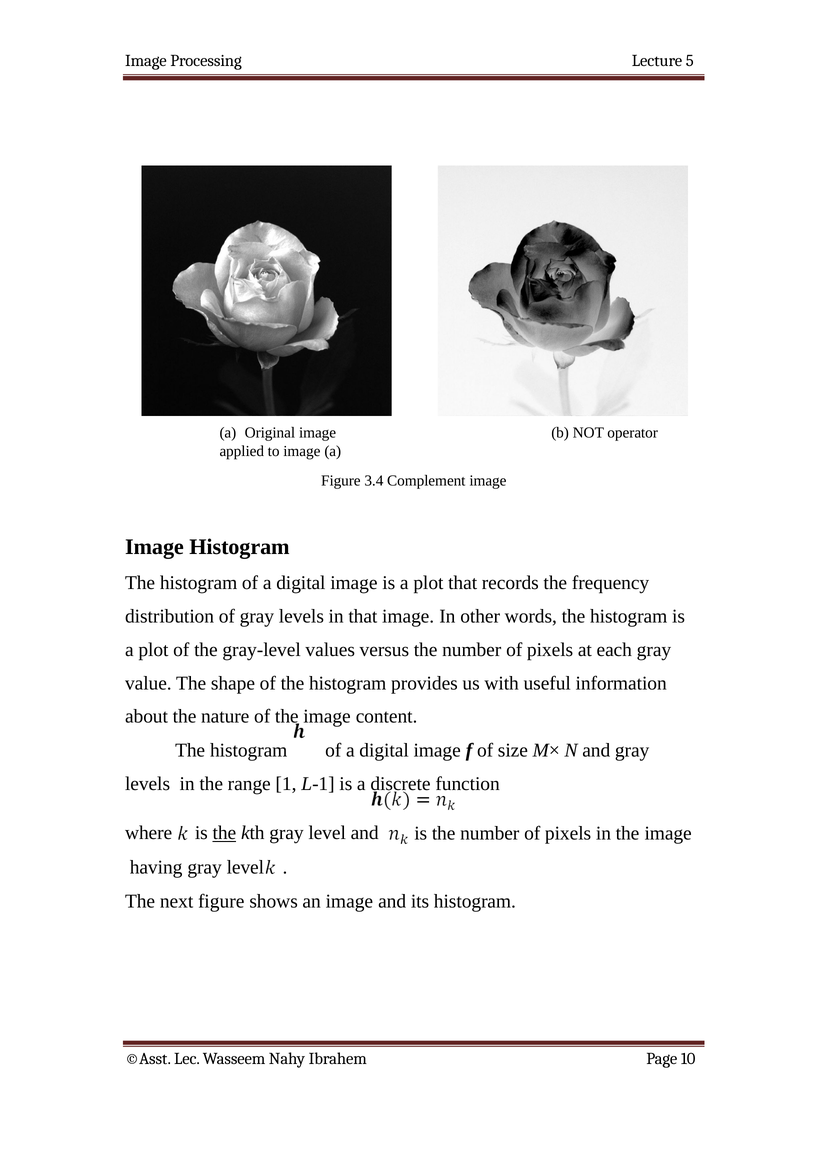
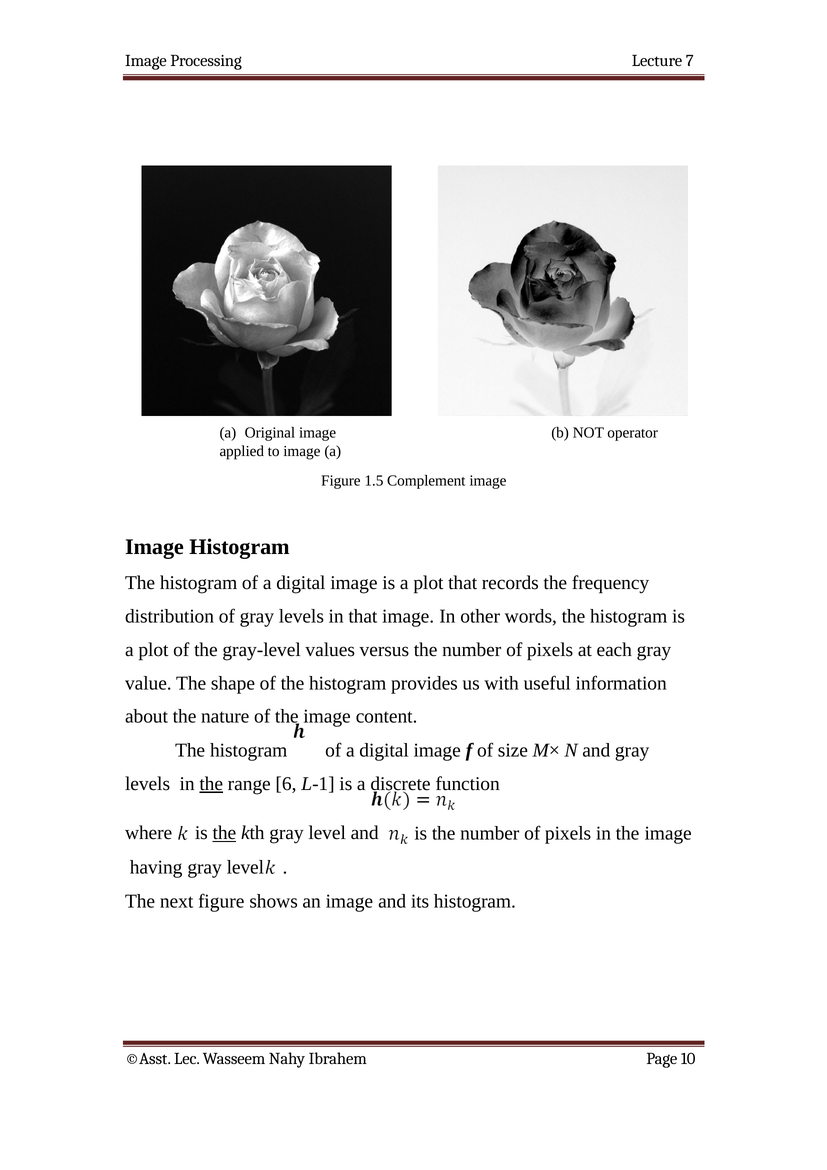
5: 5 -> 7 (690, 61)
3.4: 3.4 -> 1.5 (374, 481)
the underline: none -> present (211, 784)
1: 1 -> 6 (286, 784)
